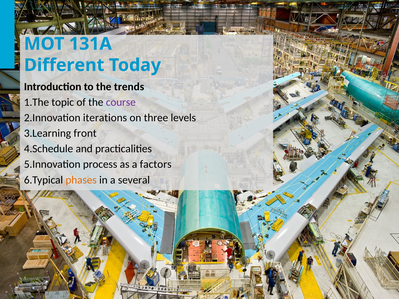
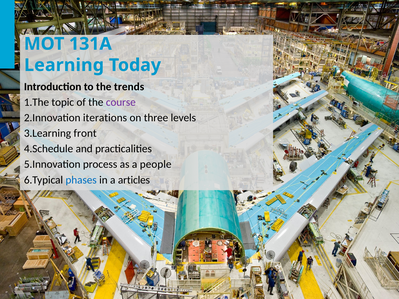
Different: Different -> Learning (64, 65)
factors: factors -> people (156, 164)
phases colour: orange -> blue (81, 180)
several: several -> articles (134, 180)
